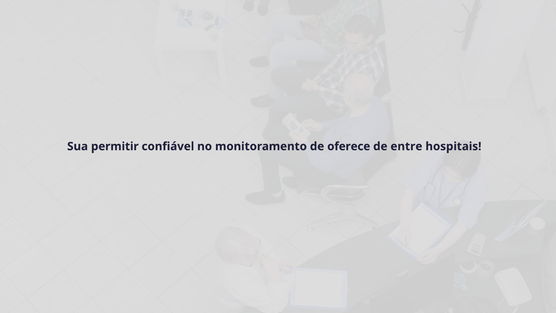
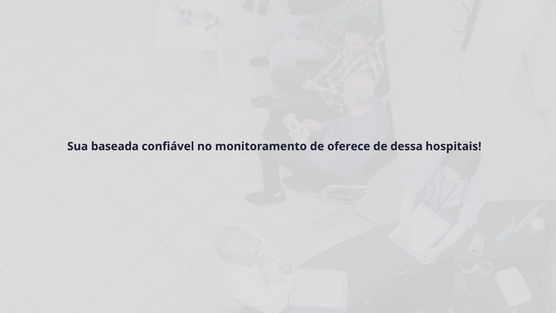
permitir: permitir -> baseada (115, 146)
entre: entre -> dessa (406, 146)
